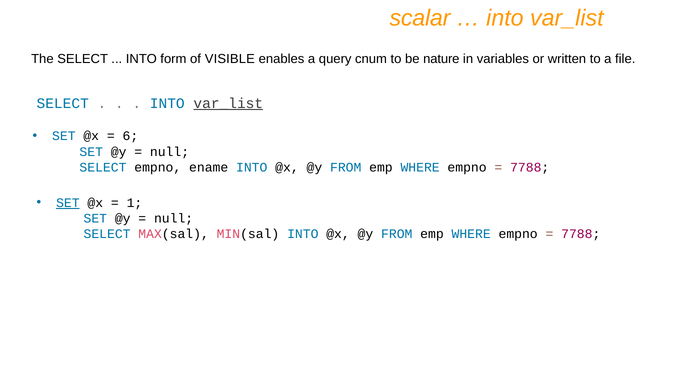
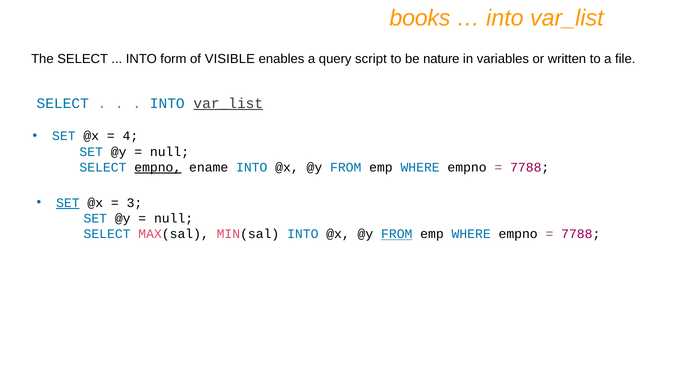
scalar: scalar -> books (420, 18)
cnum: cnum -> script (371, 59)
6: 6 -> 4 (130, 136)
empno underline: none -> present (158, 168)
1: 1 -> 3 (134, 203)
FROM underline: none -> present (397, 234)
